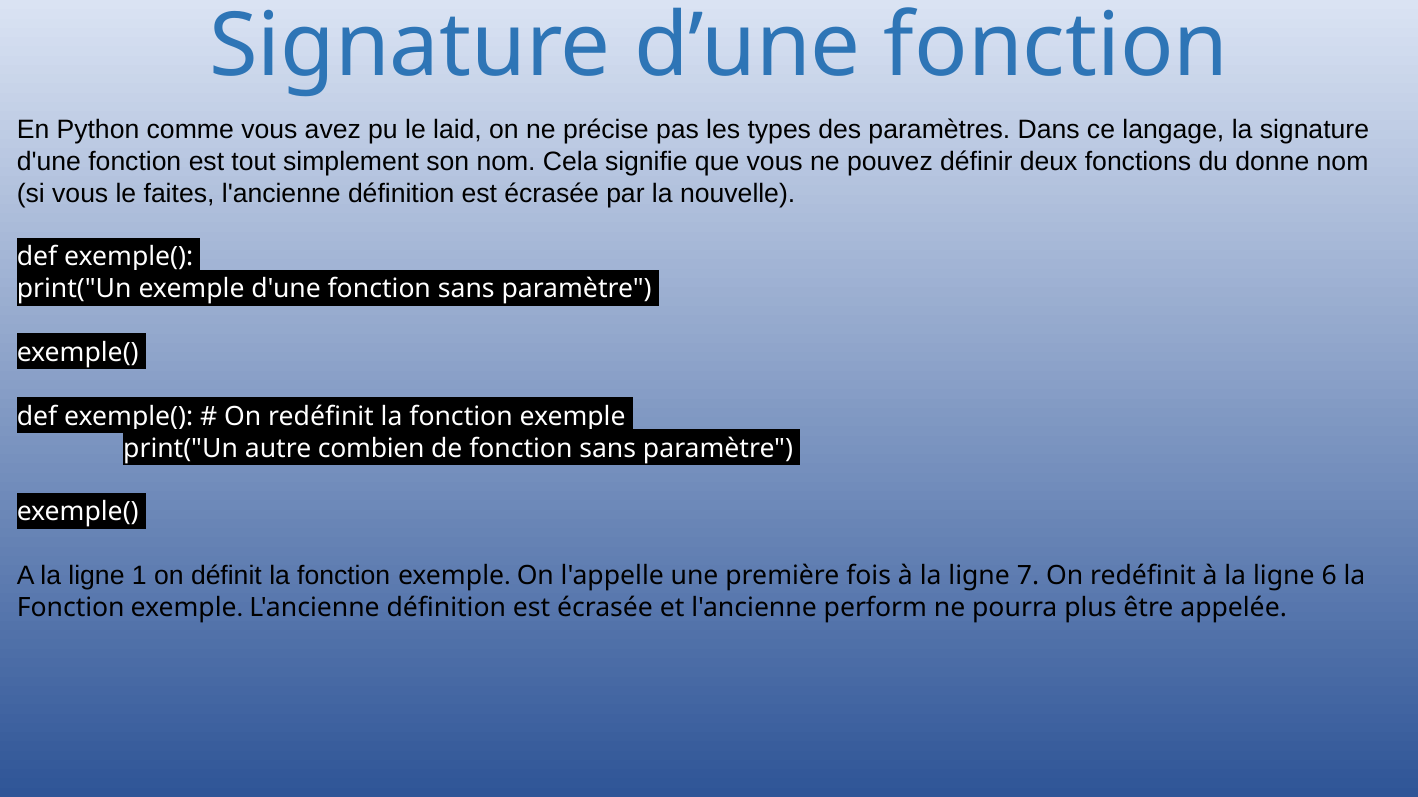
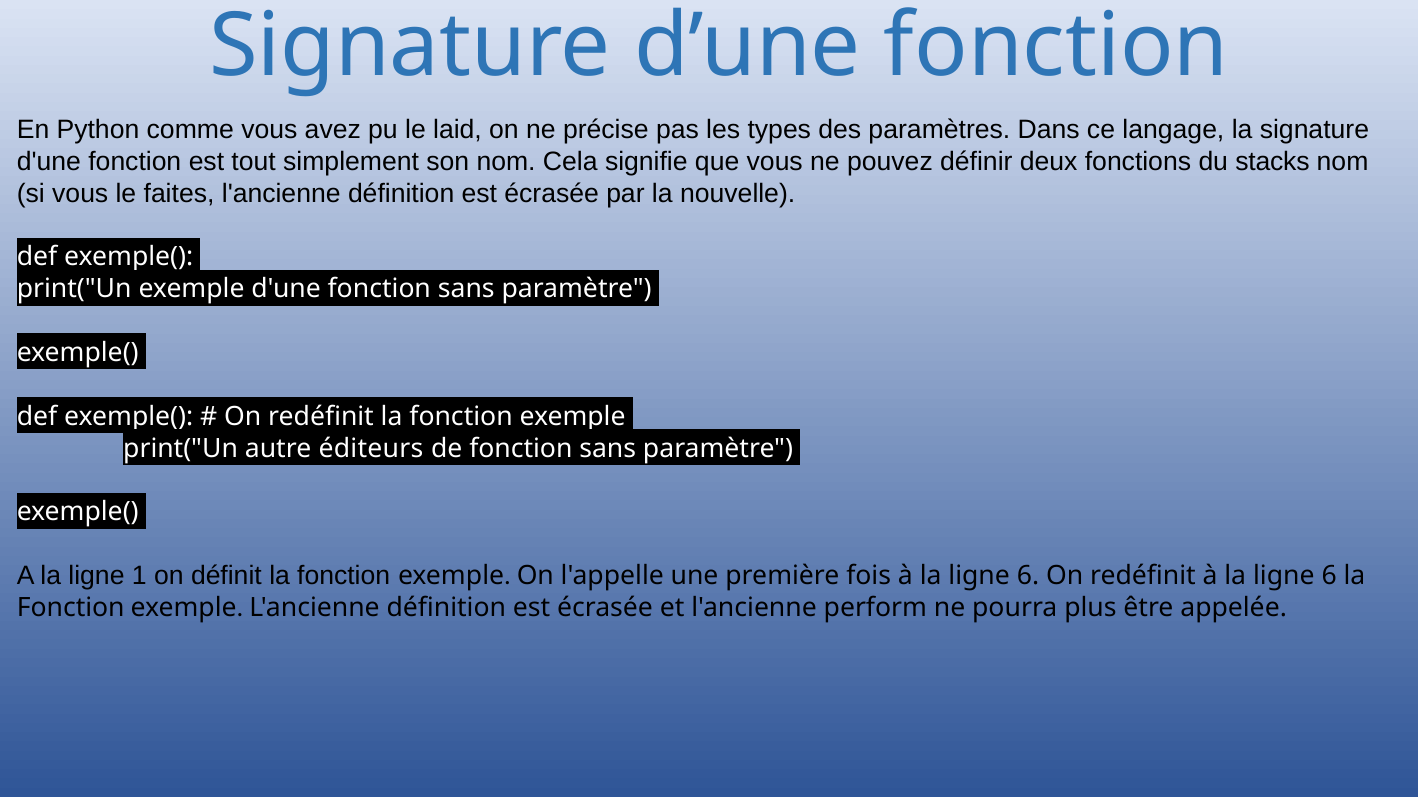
donne: donne -> stacks (1272, 162)
combien: combien -> éditeurs (371, 449)
7: 7 -> 6 (1028, 576)
